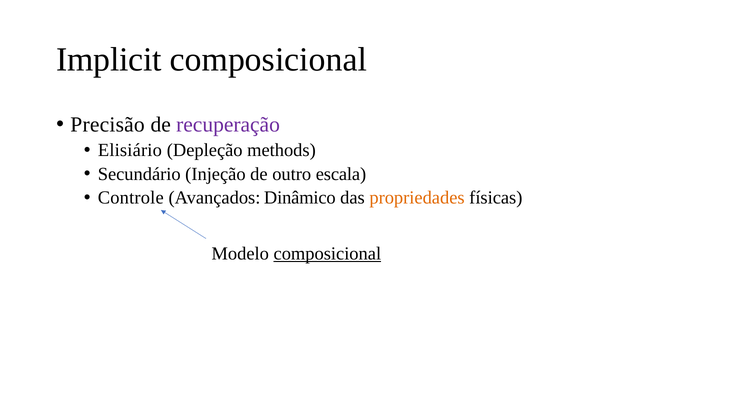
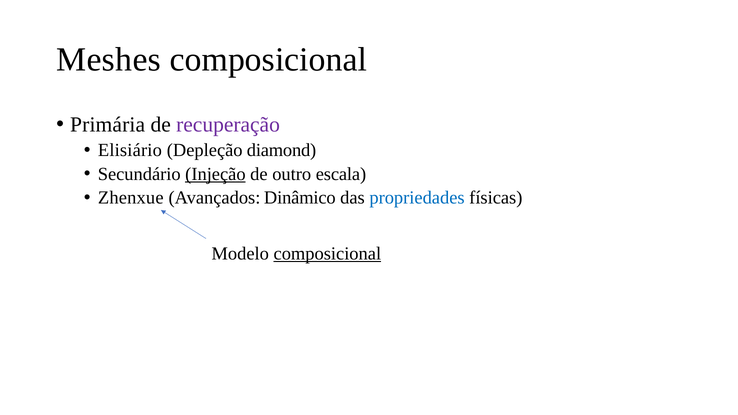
Implicit: Implicit -> Meshes (109, 60)
Precisão: Precisão -> Primária (108, 125)
methods: methods -> diamond (282, 150)
Injeção underline: none -> present (215, 174)
Controle: Controle -> Zhenxue (131, 198)
propriedades colour: orange -> blue (417, 198)
